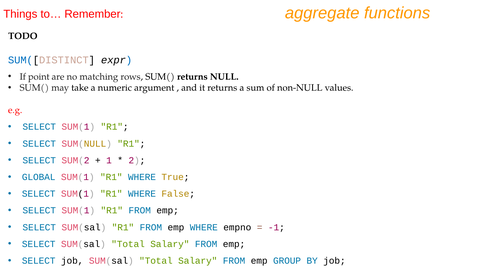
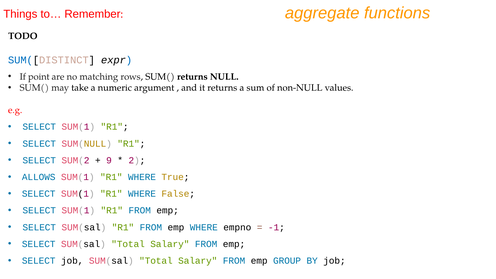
1: 1 -> 9 (109, 160)
GLOBAL: GLOBAL -> ALLOWS (39, 177)
